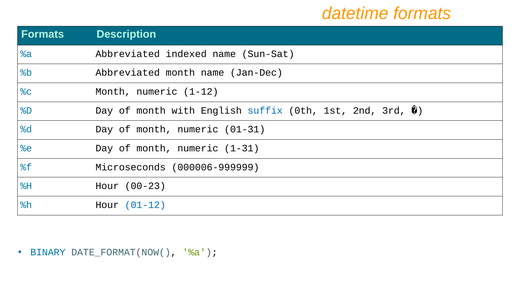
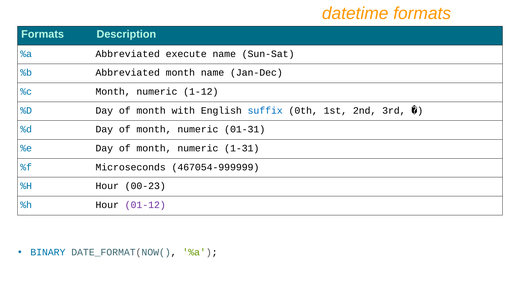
indexed: indexed -> execute (186, 54)
000006-999999: 000006-999999 -> 467054-999999 (215, 167)
01-12 colour: blue -> purple (145, 205)
